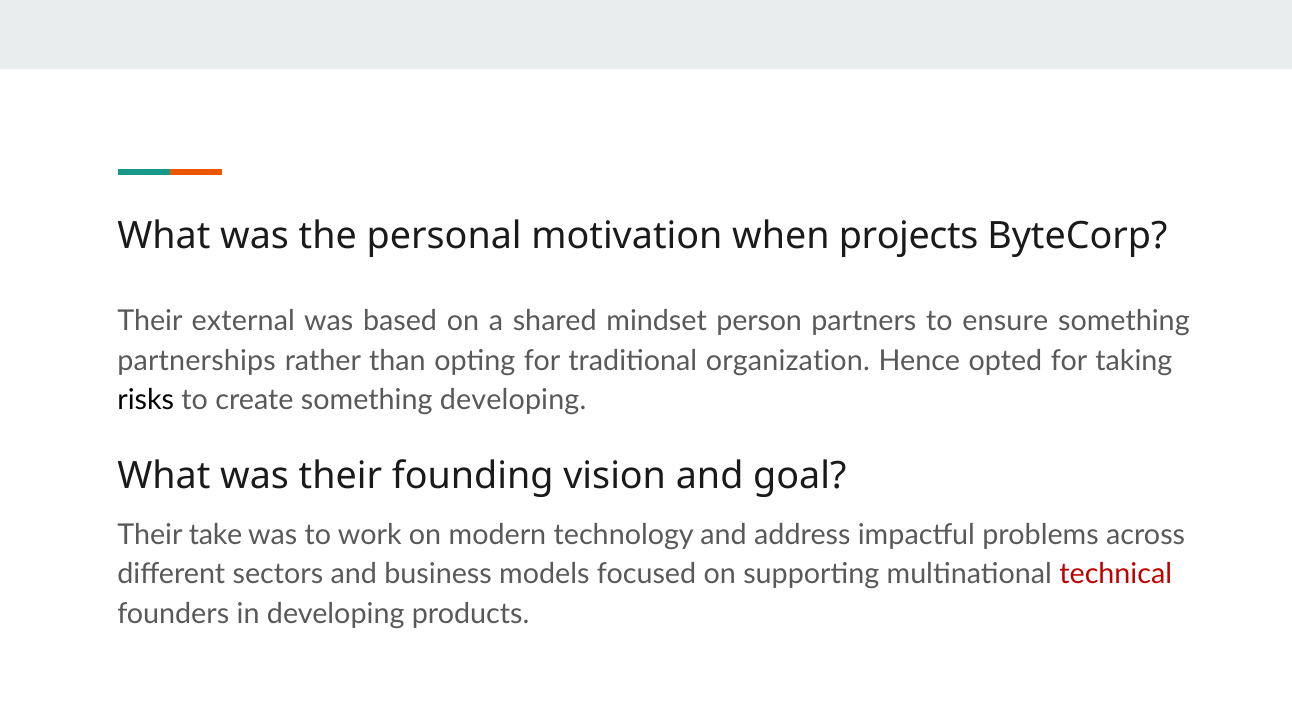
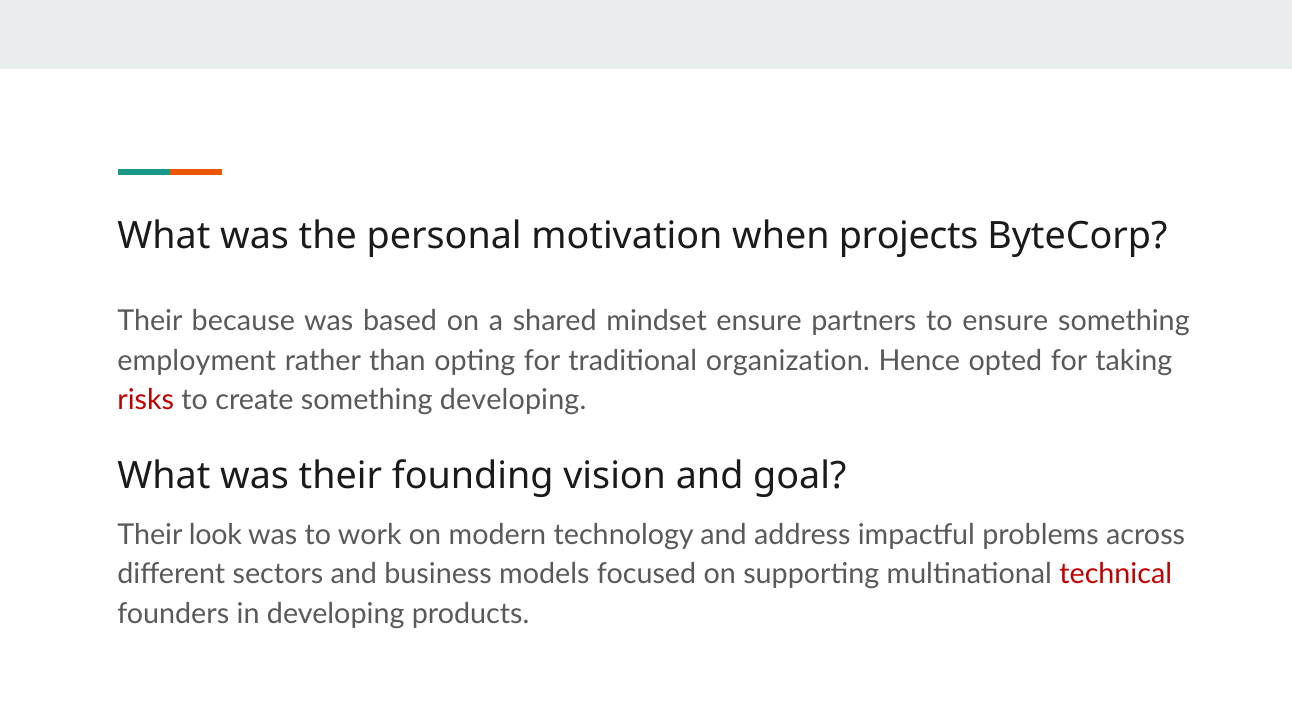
external: external -> because (243, 321)
mindset person: person -> ensure (759, 321)
partnerships: partnerships -> employment (197, 360)
risks colour: black -> red (146, 400)
take: take -> look (215, 535)
